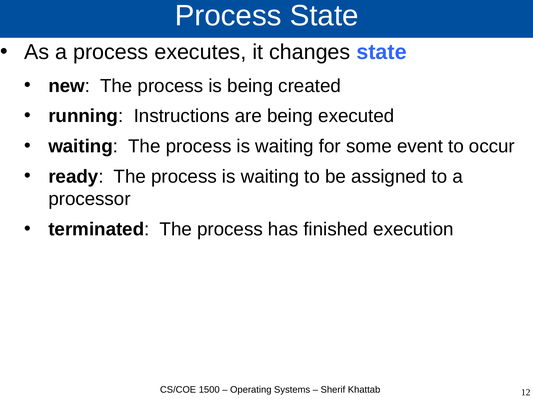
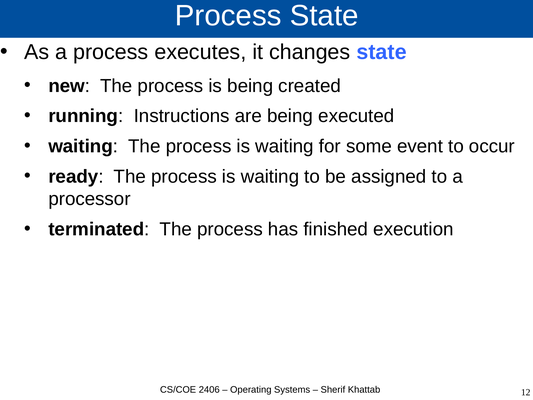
1500: 1500 -> 2406 (209, 389)
